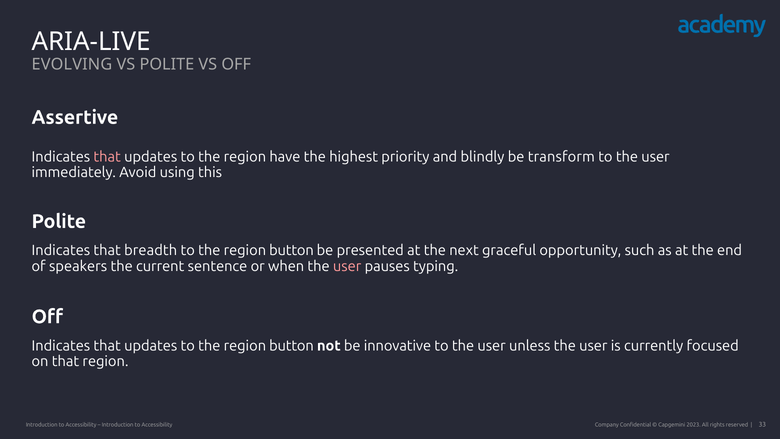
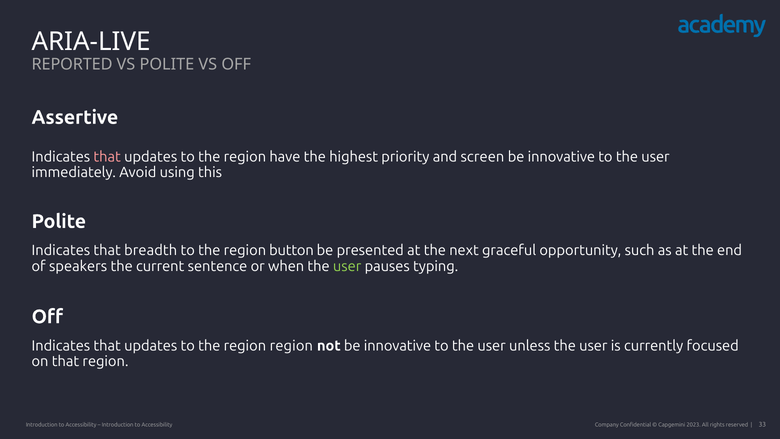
EVOLVING: EVOLVING -> REPORTED (72, 64)
blindly: blindly -> screen (482, 157)
transform: transform -> innovative (561, 157)
user colour: pink -> light green (347, 266)
button: button -> region (291, 346)
